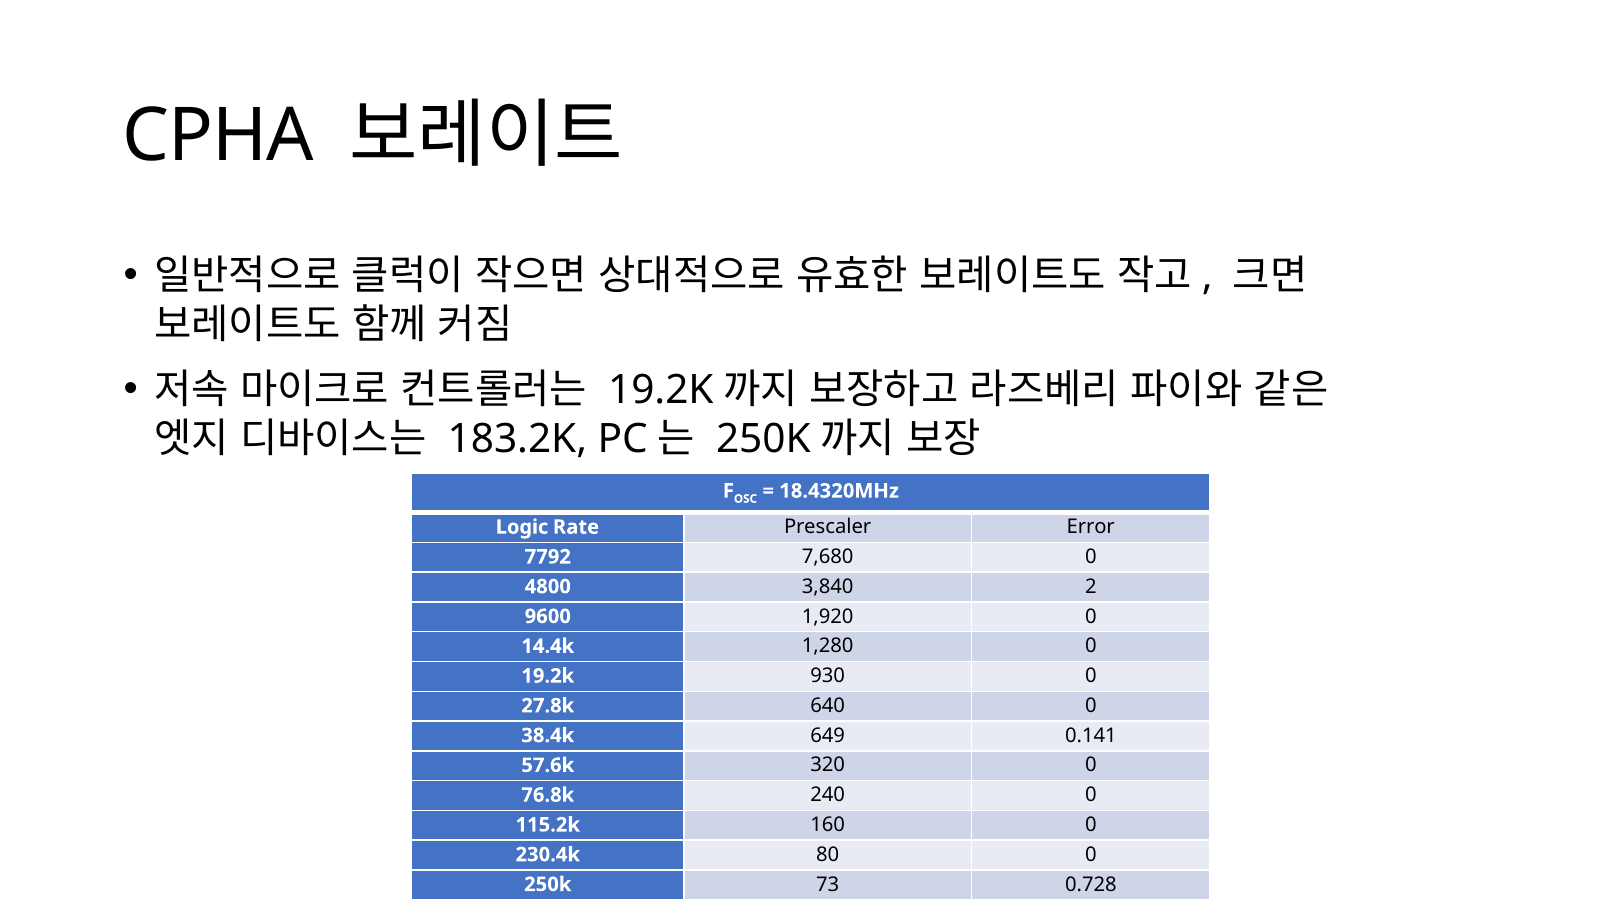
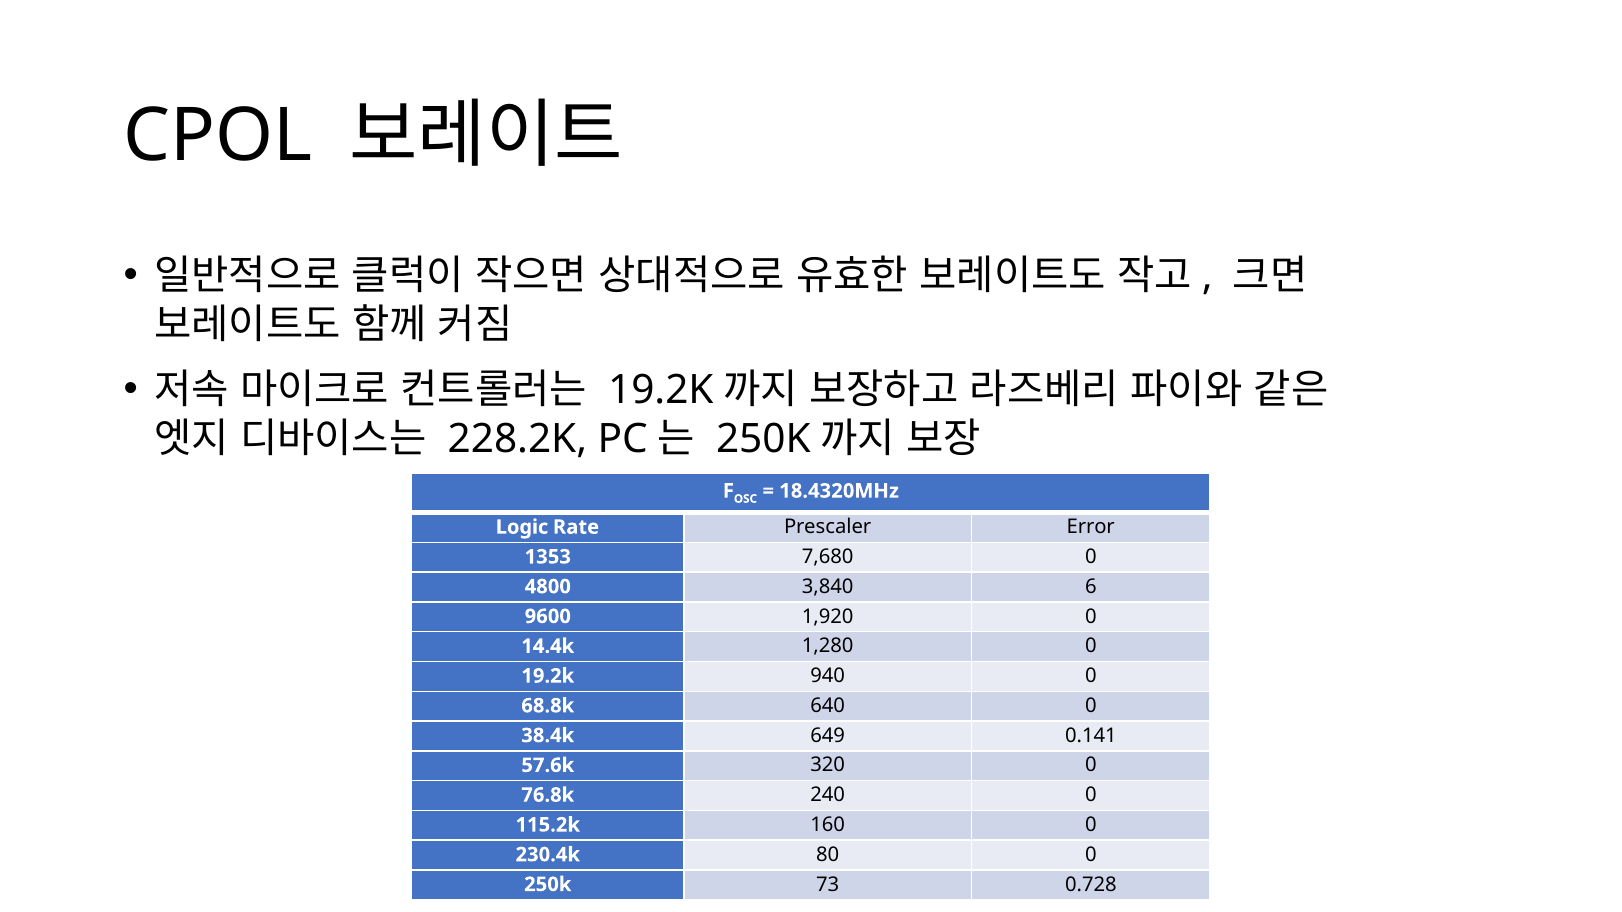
CPHA: CPHA -> CPOL (218, 136)
183.2K: 183.2K -> 228.2K (517, 439)
7792: 7792 -> 1353 (548, 557)
2: 2 -> 6 (1091, 587)
930: 930 -> 940 (828, 676)
27.8k: 27.8k -> 68.8k (548, 706)
